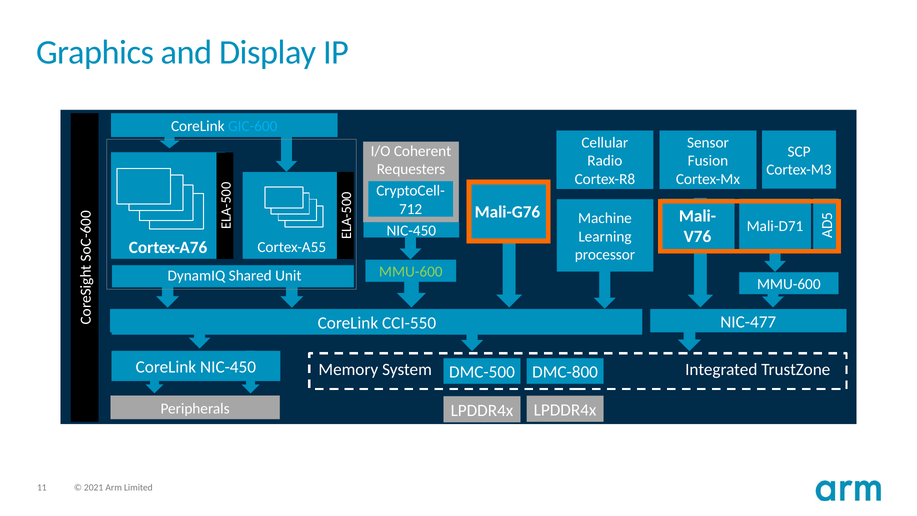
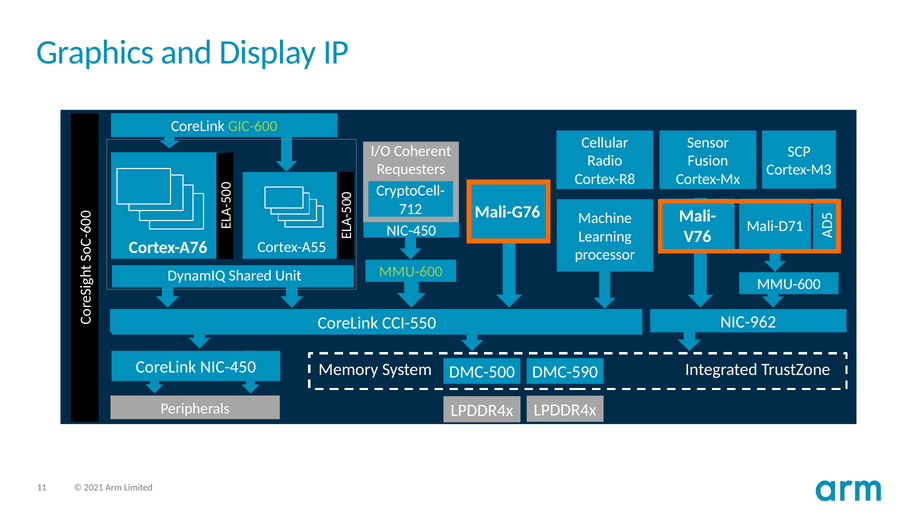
GIC-600 colour: light blue -> light green (253, 126)
NIC-477: NIC-477 -> NIC-962 (748, 322)
DMC-800: DMC-800 -> DMC-590 (565, 372)
